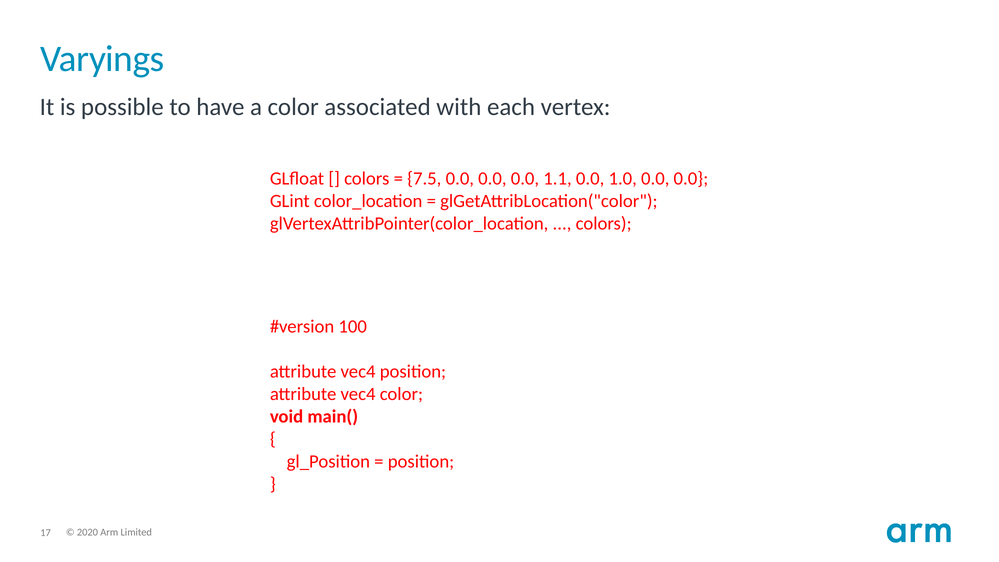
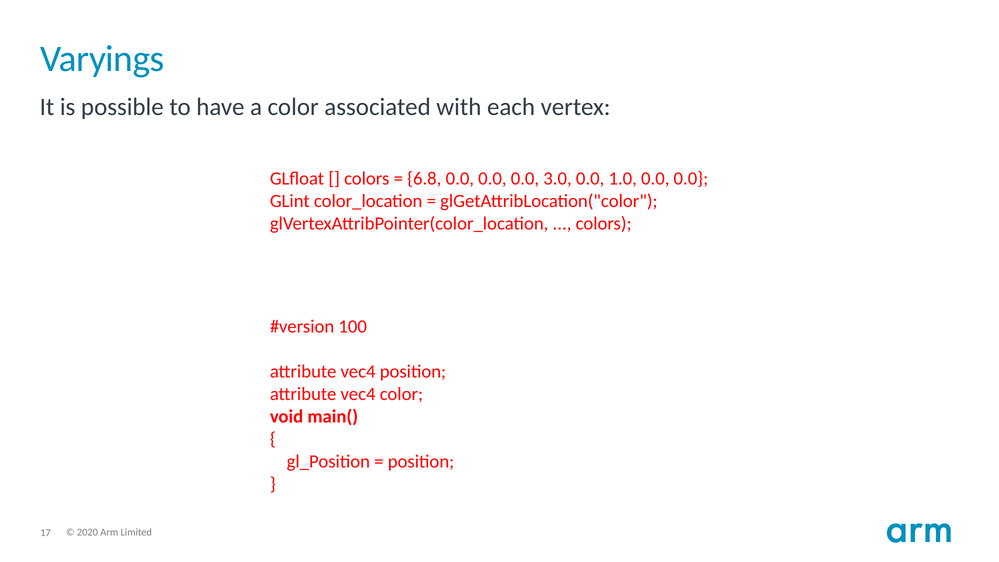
7.5: 7.5 -> 6.8 (424, 179)
1.1: 1.1 -> 3.0 (557, 179)
